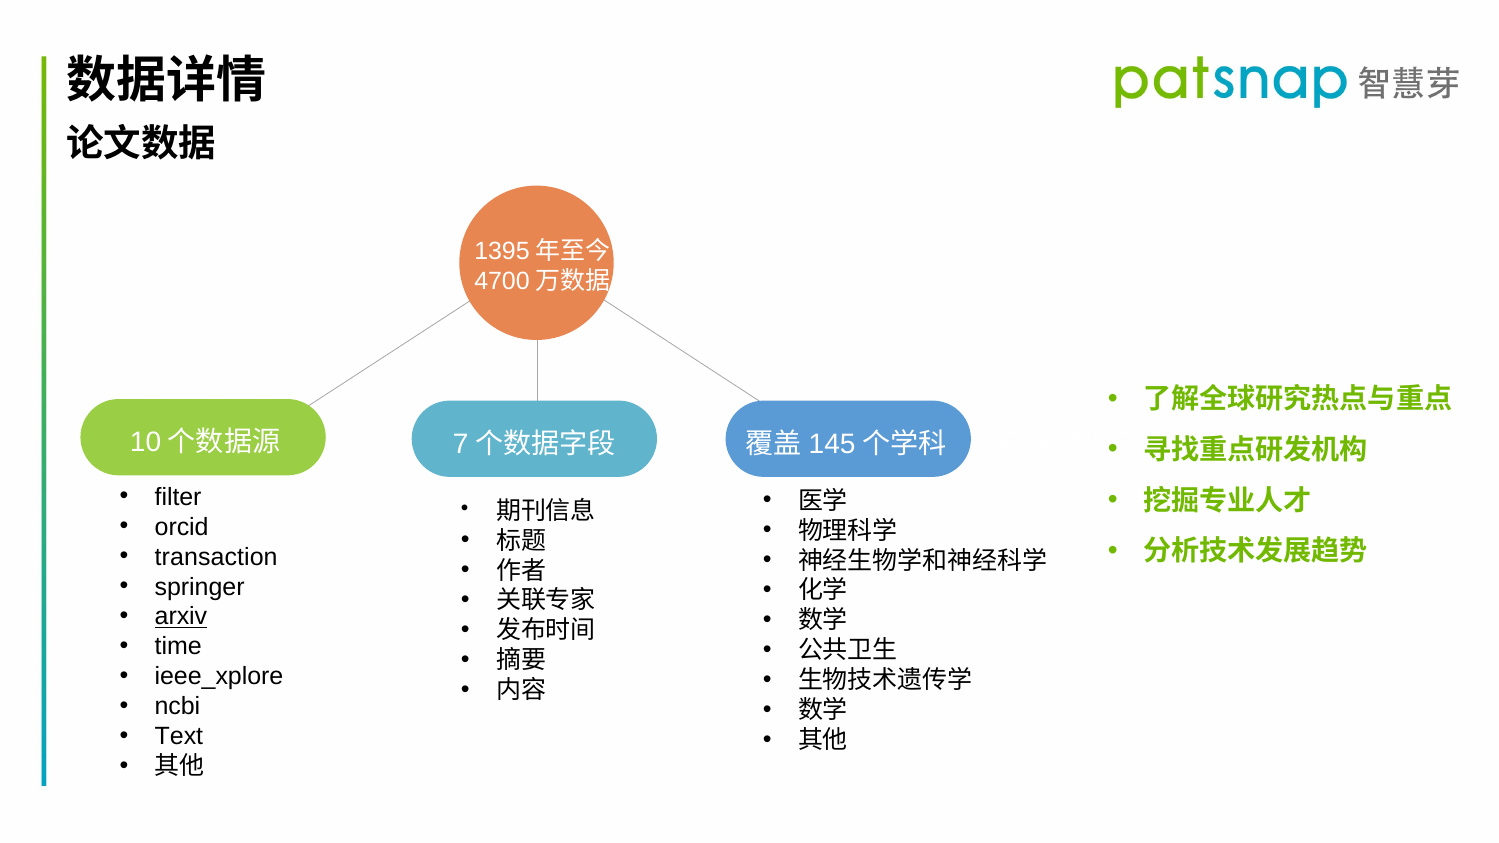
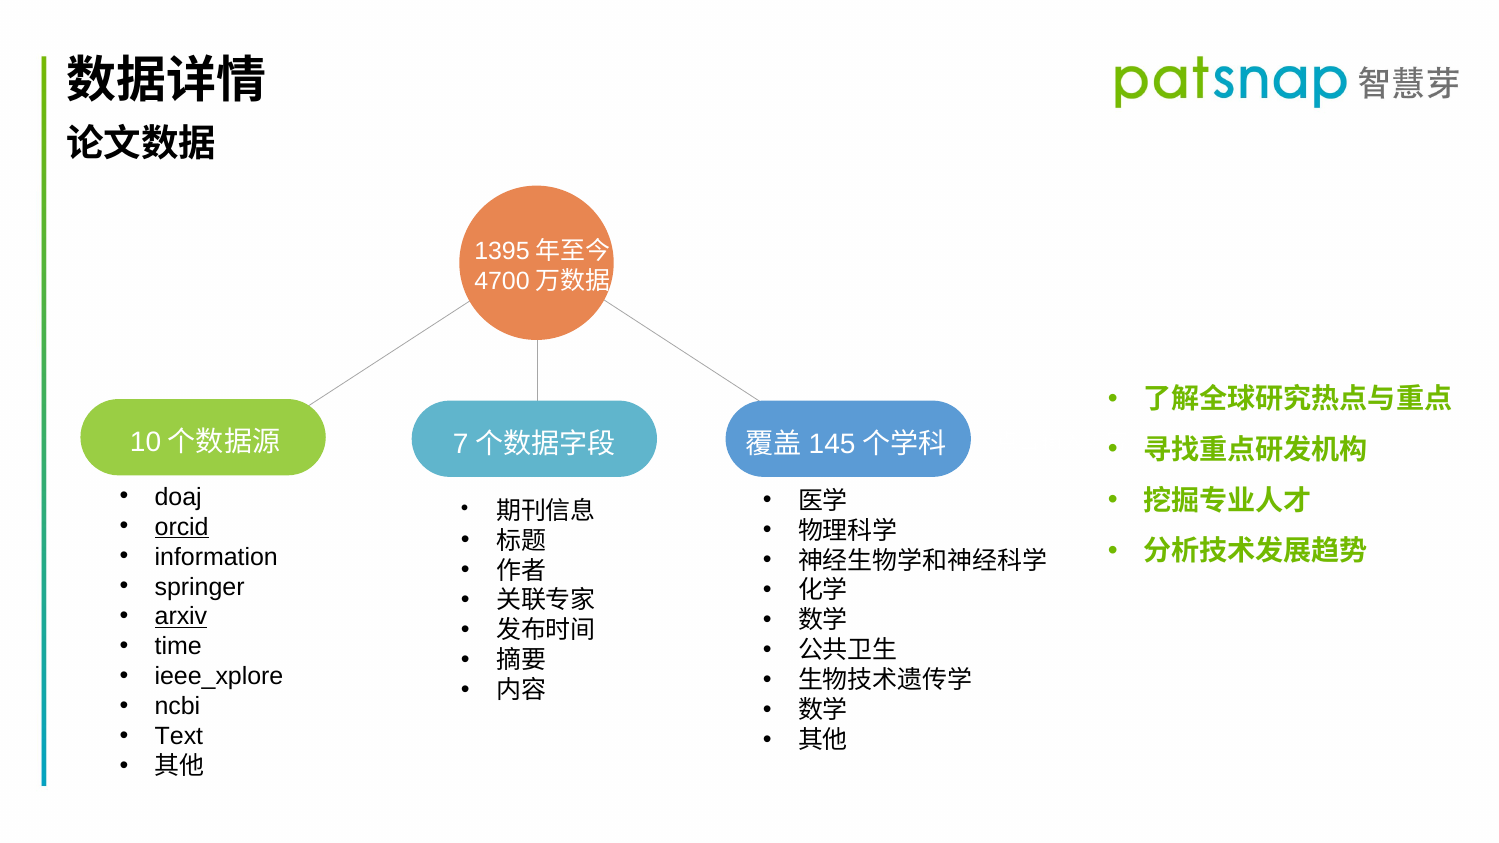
filter: filter -> doaj (178, 497)
orcid underline: none -> present (182, 527)
transaction: transaction -> information (216, 557)
